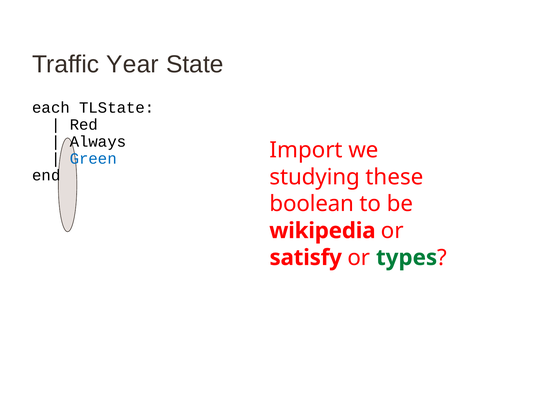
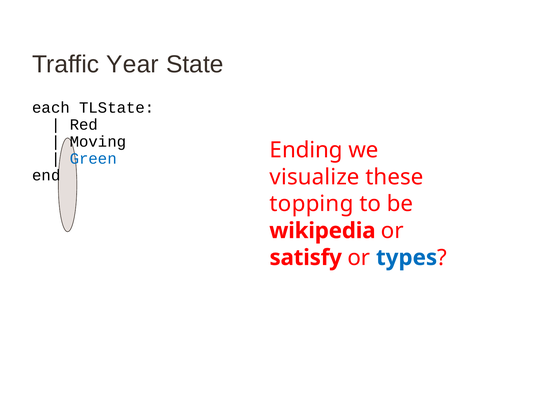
Always: Always -> Moving (98, 142)
Import: Import -> Ending (306, 150)
studying: studying -> visualize (315, 177)
boolean: boolean -> topping (312, 204)
types colour: green -> blue (407, 257)
